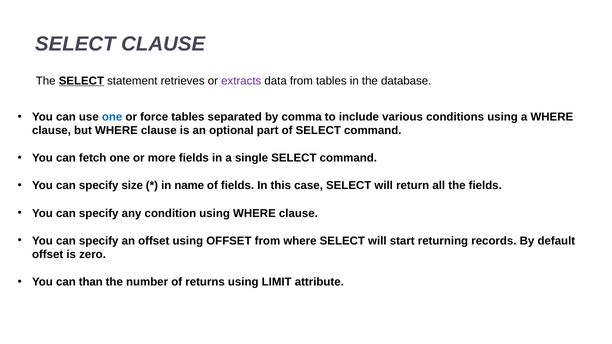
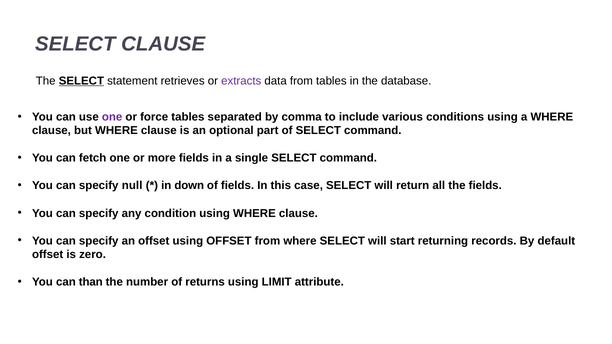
one colour: blue -> purple (112, 117)
size: size -> null (132, 186)
name: name -> down (189, 186)
